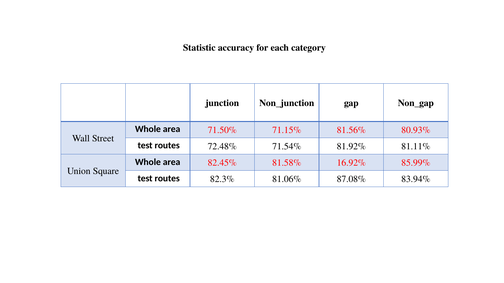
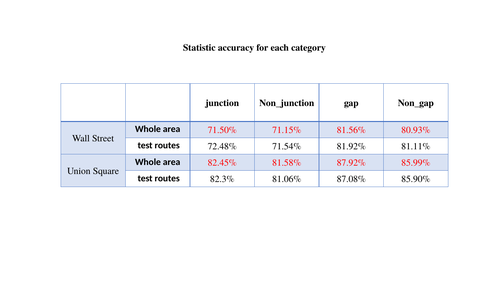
16.92%: 16.92% -> 87.92% (351, 163)
83.94%: 83.94% -> 85.90% (416, 180)
